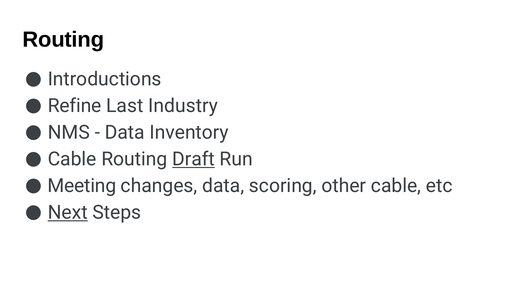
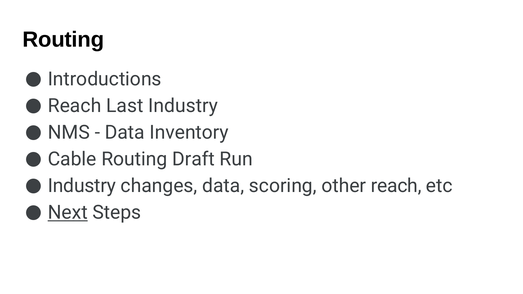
Refine: Refine -> Reach (75, 106)
Draft underline: present -> none (194, 159)
Meeting: Meeting -> Industry (82, 186)
other cable: cable -> reach (396, 186)
